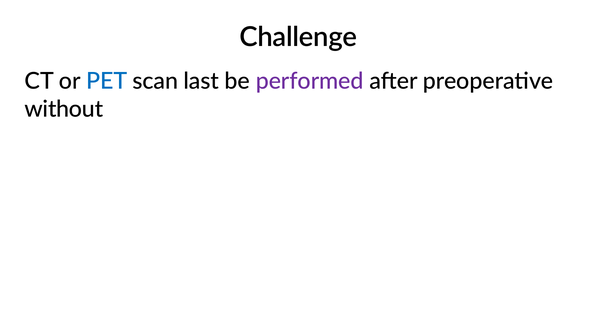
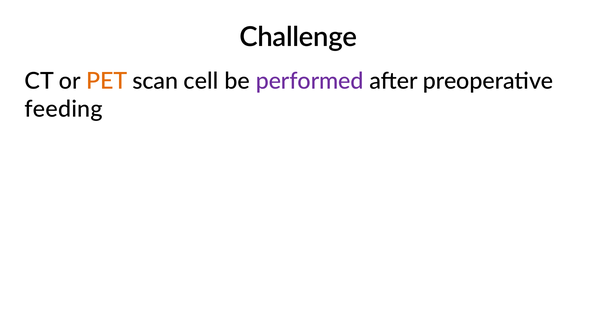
PET colour: blue -> orange (107, 81)
last: last -> cell (201, 81)
without: without -> feeding (64, 109)
